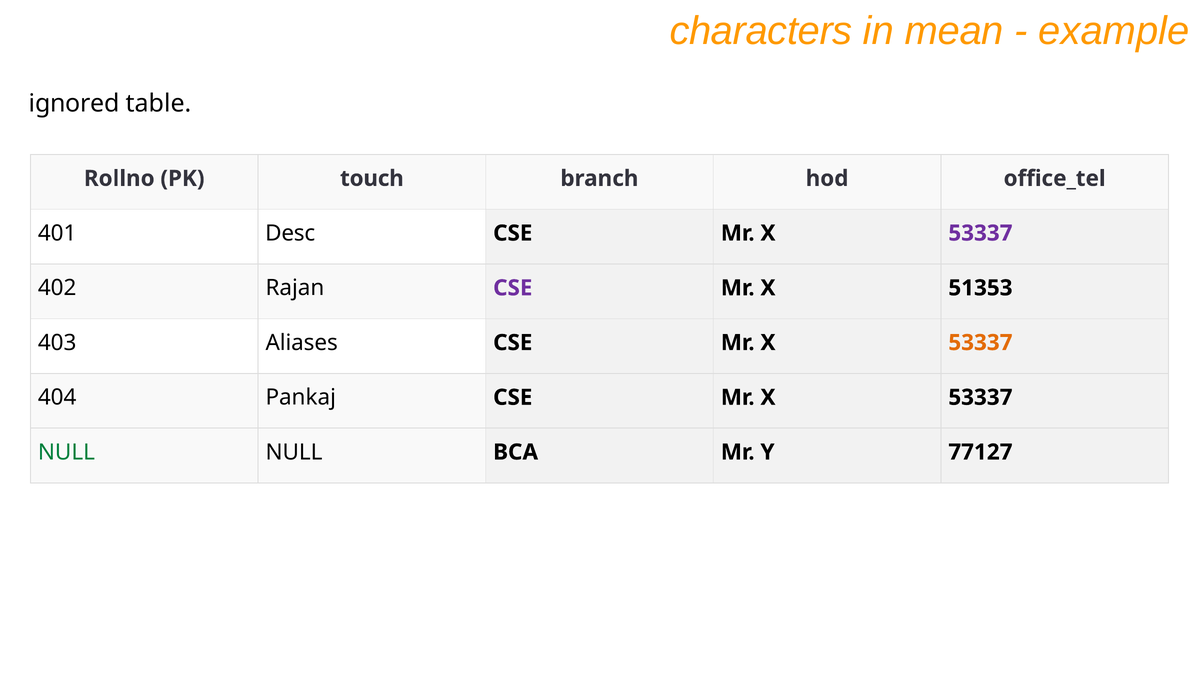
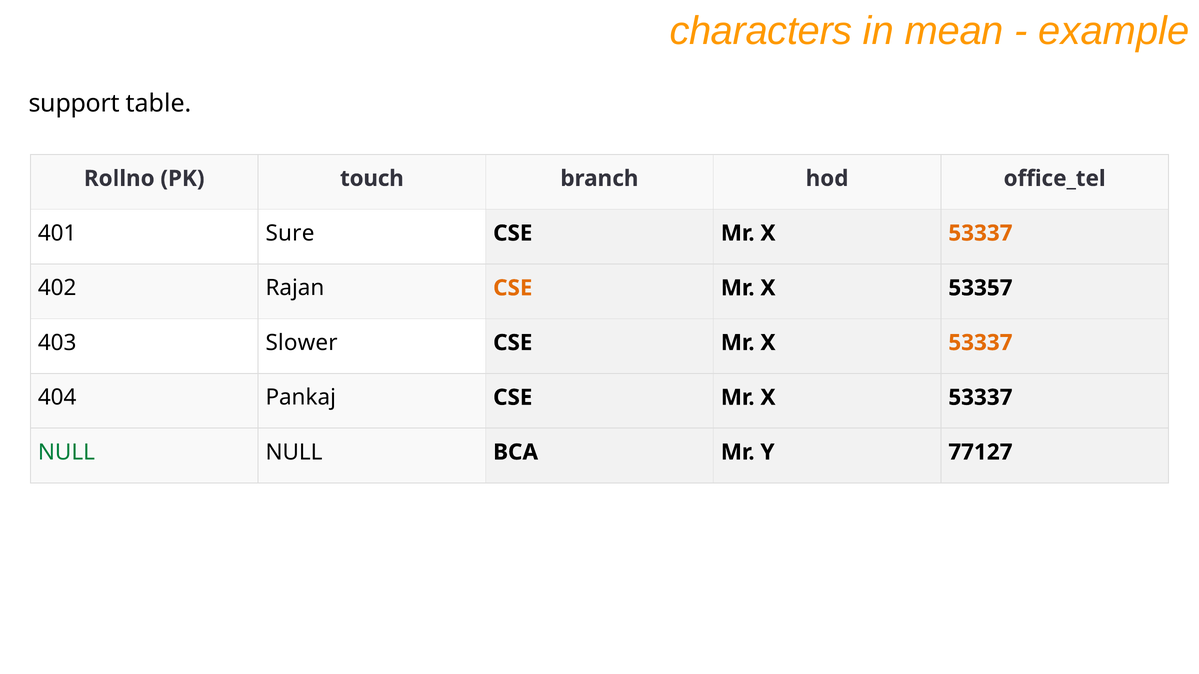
ignored: ignored -> support (74, 104)
Desc: Desc -> Sure (290, 233)
53337 colour: purple -> orange (980, 233)
CSE colour: purple -> orange (513, 288)
51353: 51353 -> 53357 (980, 288)
Aliases: Aliases -> Slower (302, 343)
